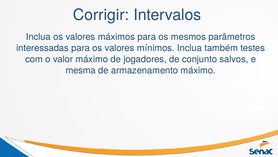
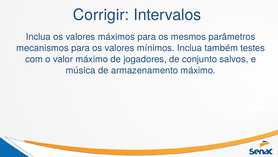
interessadas: interessadas -> mecanismos (42, 48)
mesma: mesma -> música (81, 70)
